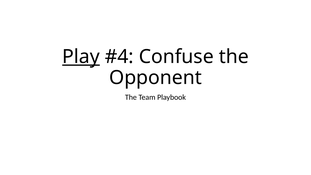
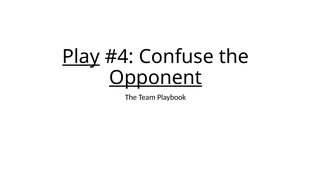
Opponent underline: none -> present (155, 78)
